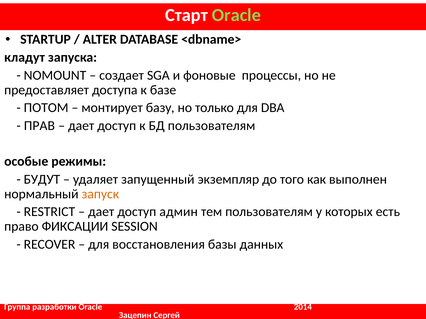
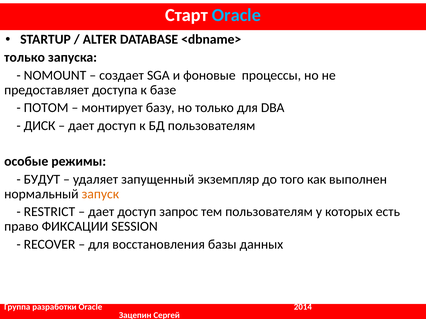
Oracle colour: light green -> light blue (236, 15)
кладут: кладут -> только (25, 57)
ПРАВ: ПРАВ -> ДИСК (40, 126)
админ: админ -> запрос (179, 212)
